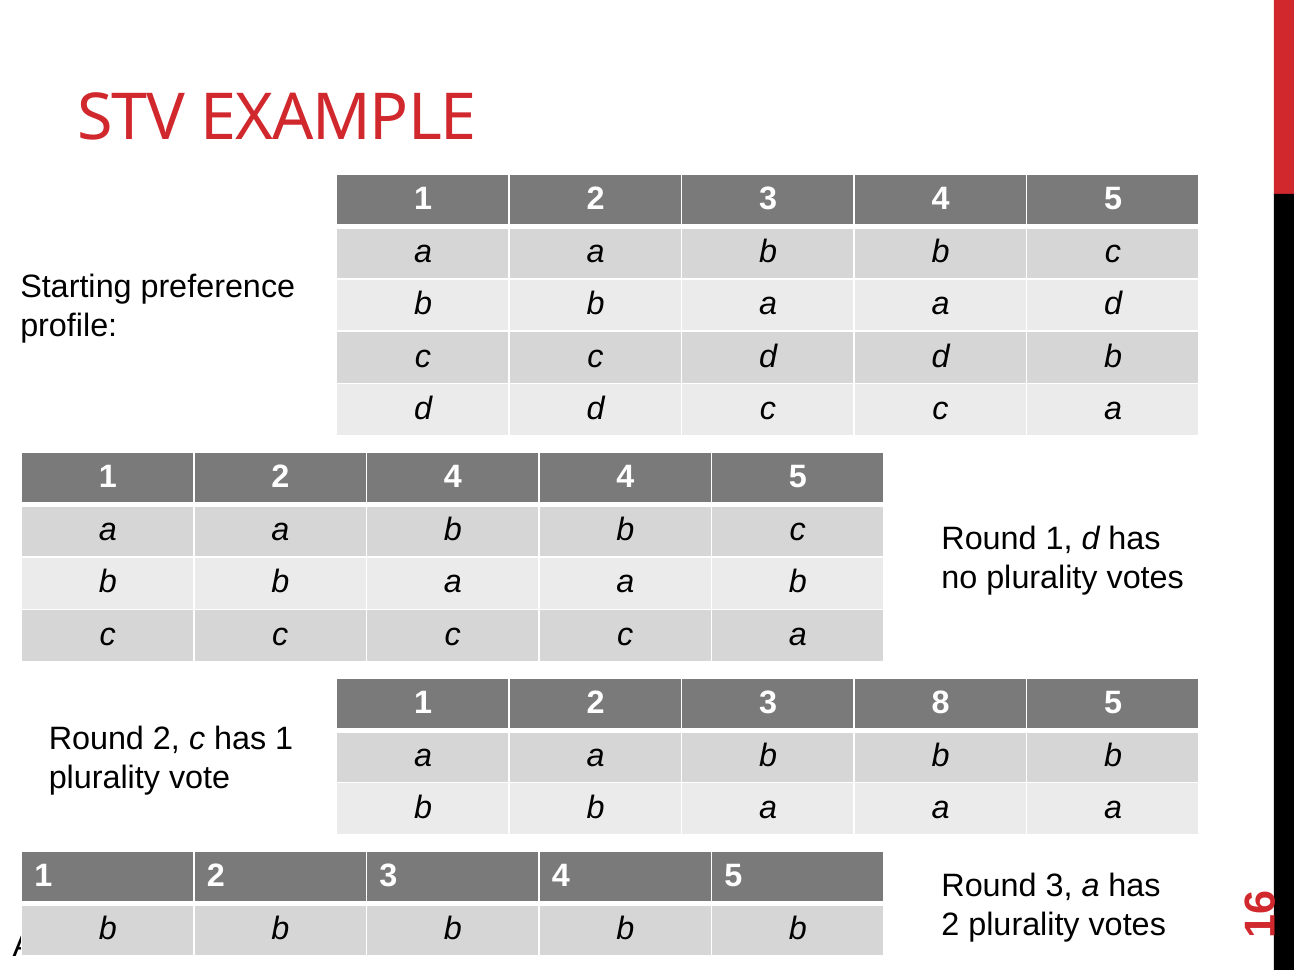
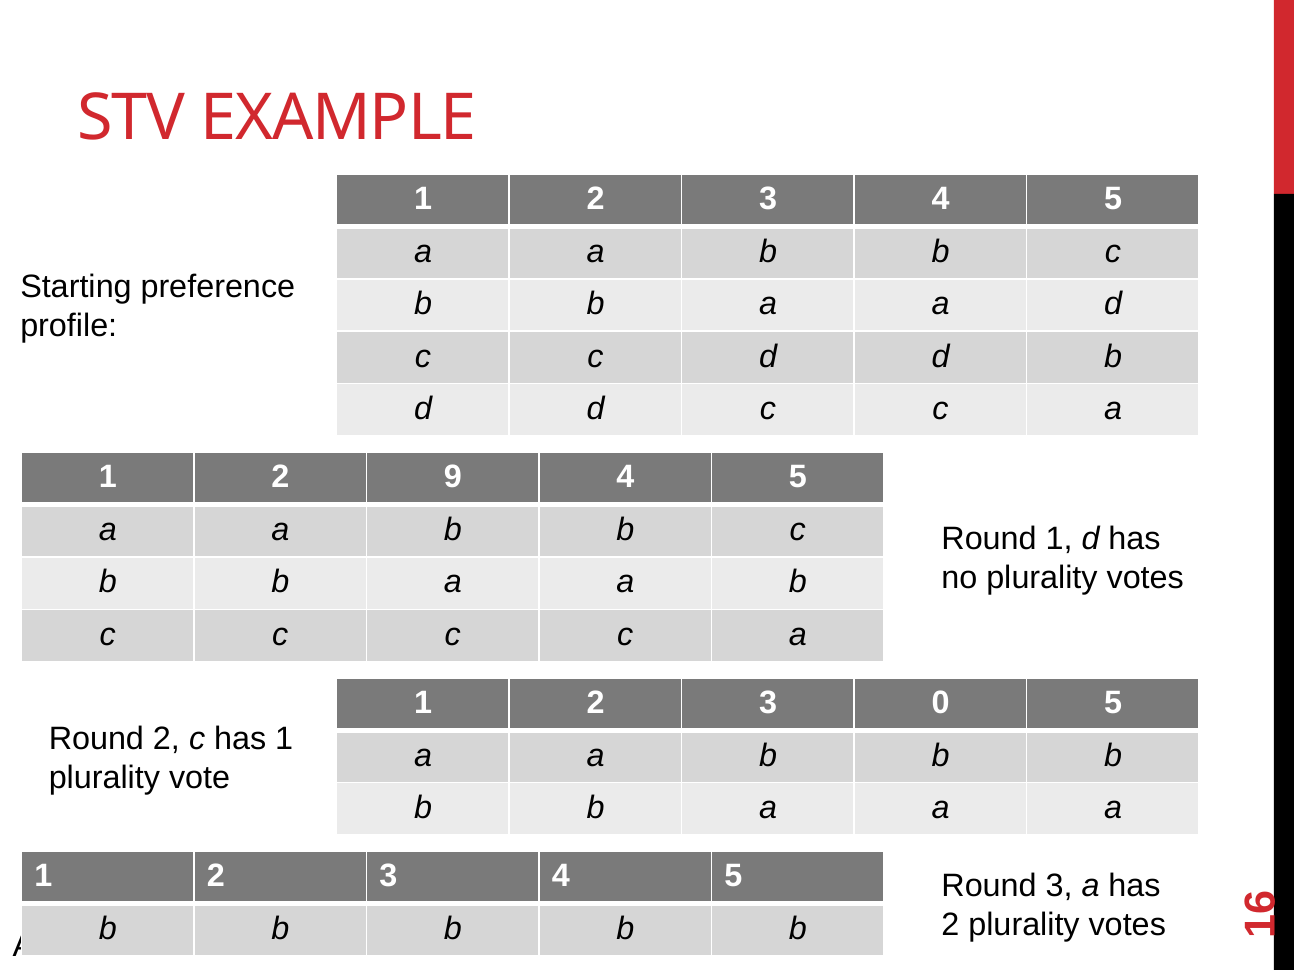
2 4: 4 -> 9 (453, 477)
8: 8 -> 0 (941, 703)
